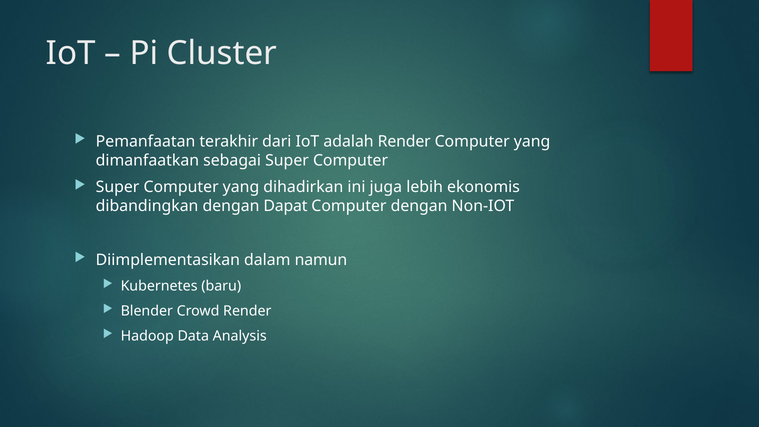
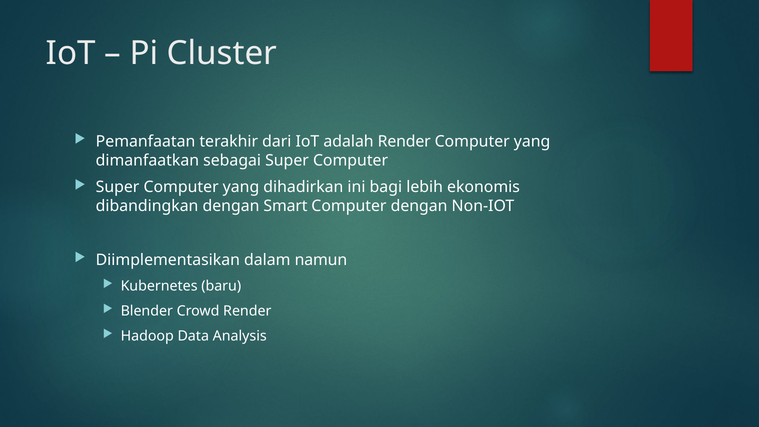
juga: juga -> bagi (386, 187)
Dapat: Dapat -> Smart (285, 206)
